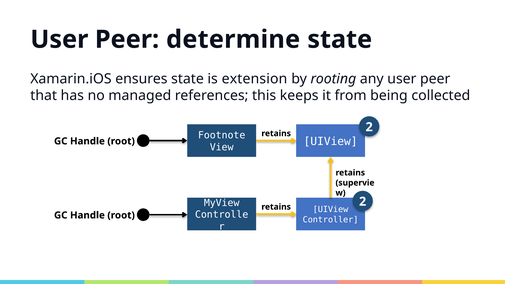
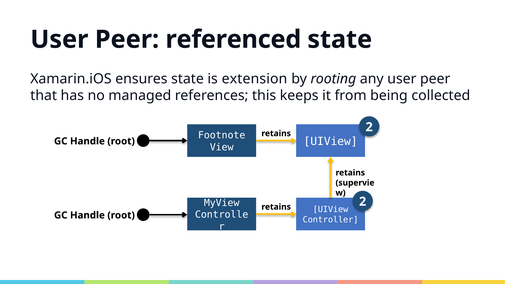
determine: determine -> referenced (233, 39)
